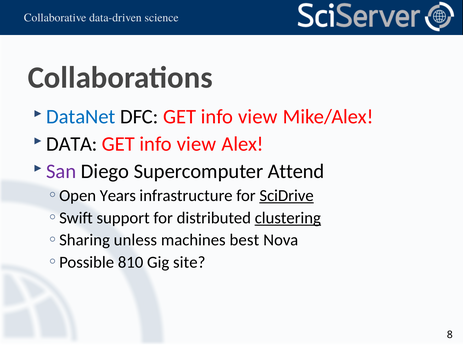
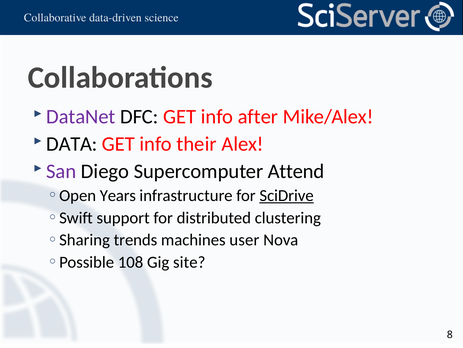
DataNet colour: blue -> purple (81, 116)
DFC GET info view: view -> after (258, 116)
view: view -> their (197, 144)
clustering underline: present -> none (288, 217)
unless: unless -> trends (135, 240)
best: best -> user (244, 240)
810: 810 -> 108 (131, 262)
